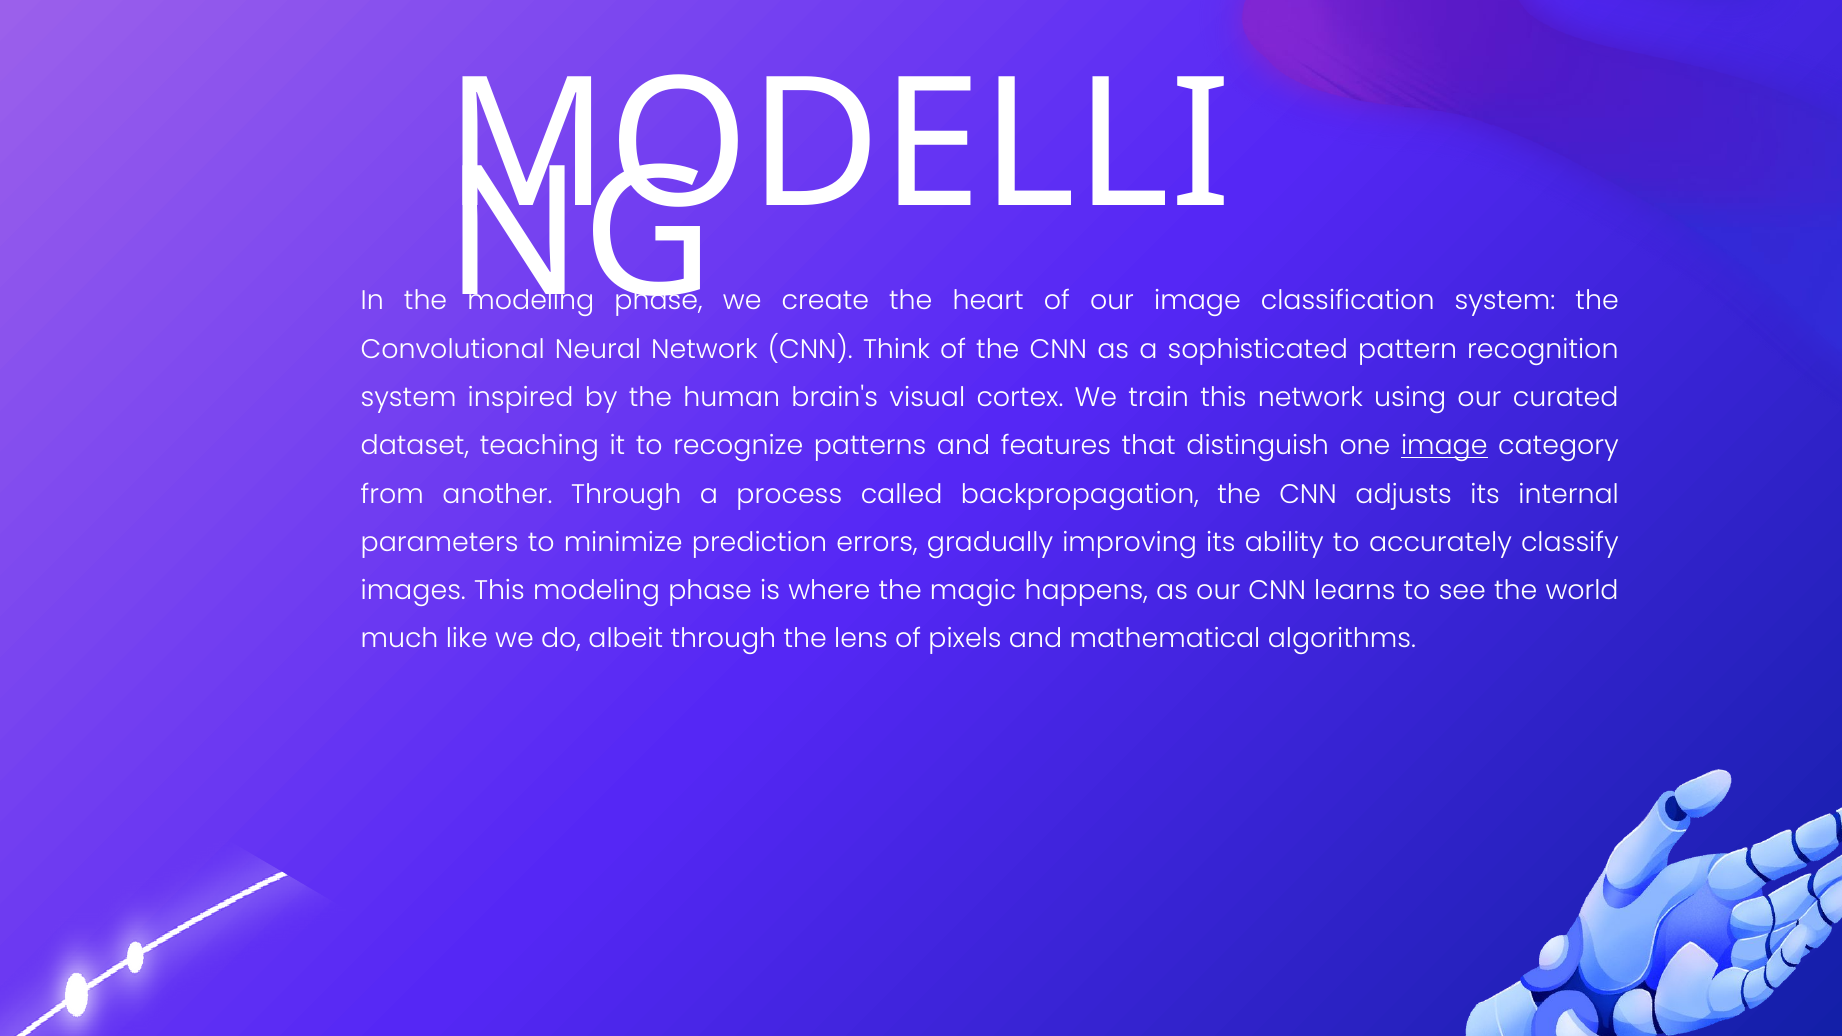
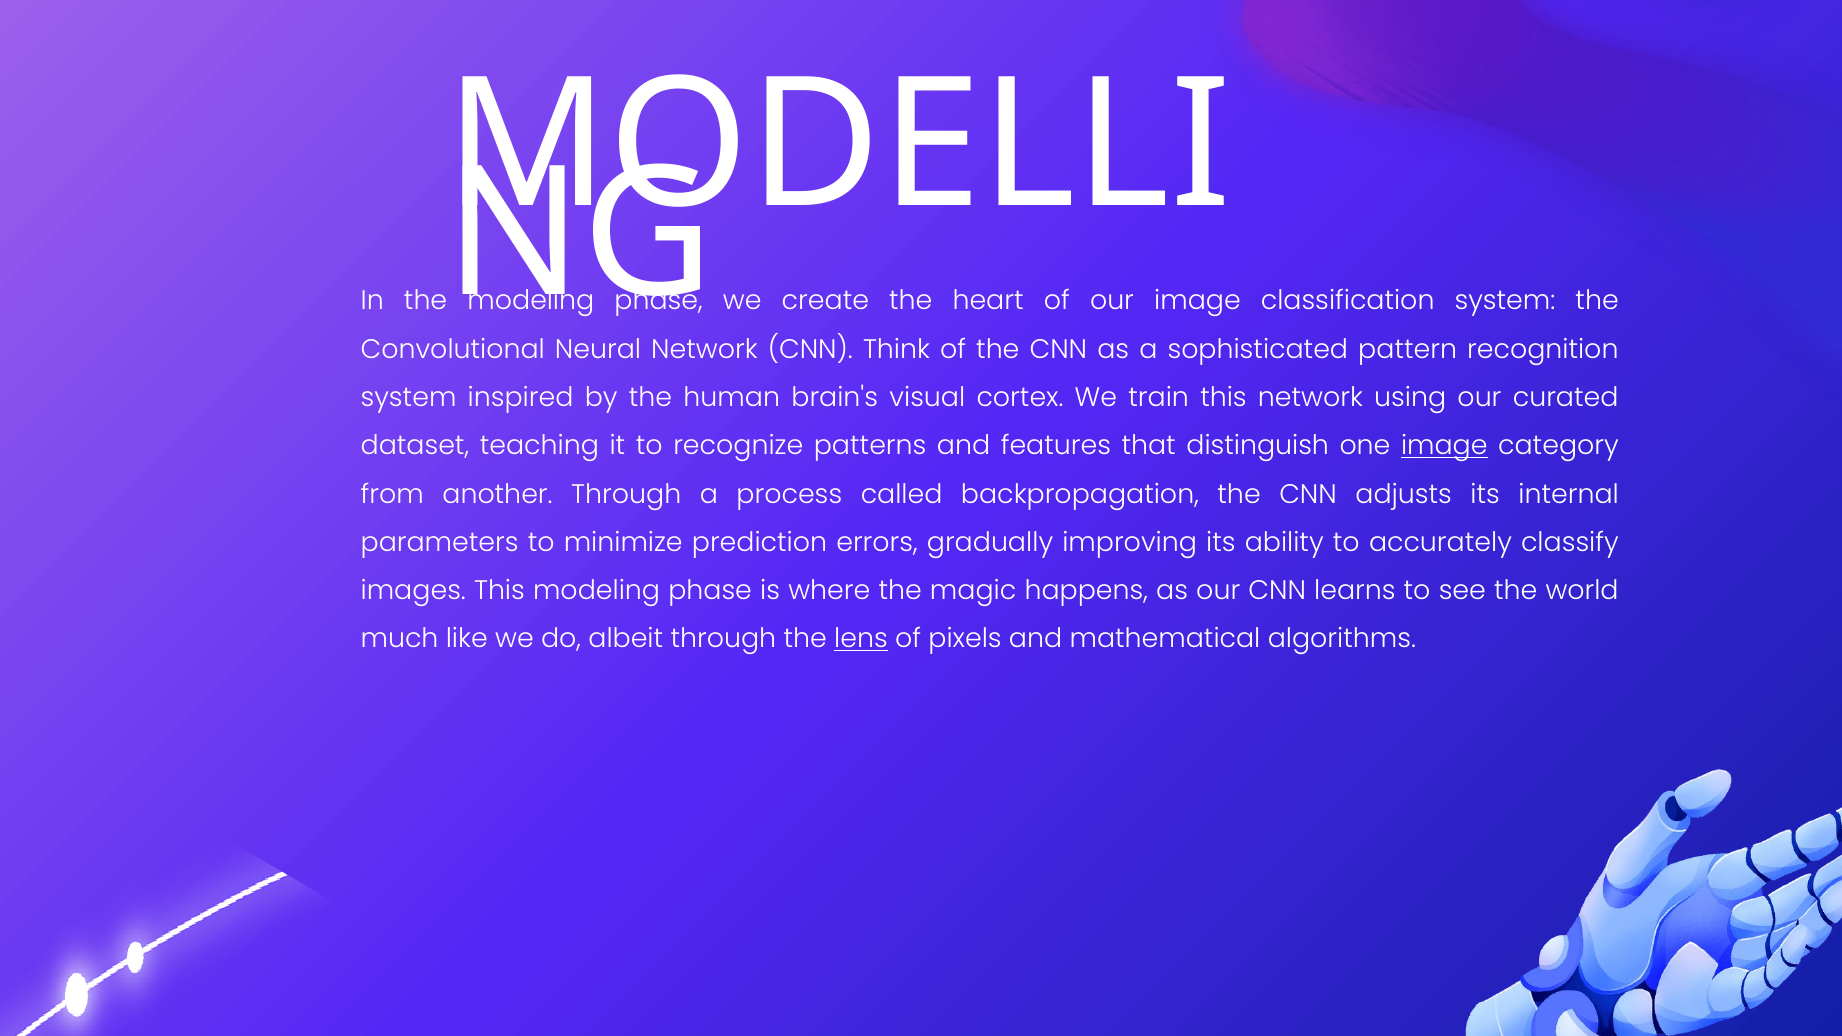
lens underline: none -> present (861, 639)
